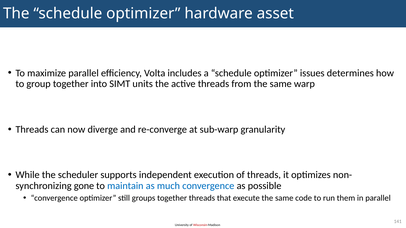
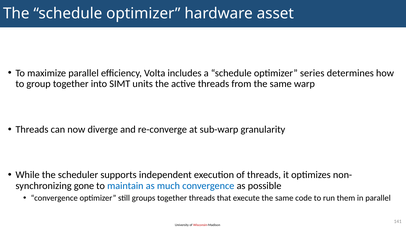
issues: issues -> series (312, 73)
